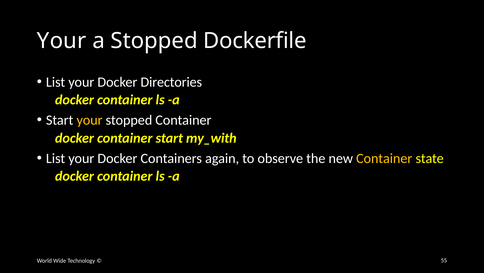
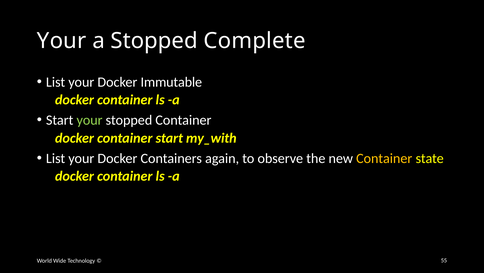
Dockerfile: Dockerfile -> Complete (255, 41)
Directories: Directories -> Immutable (171, 82)
your colour: yellow -> light green (90, 120)
